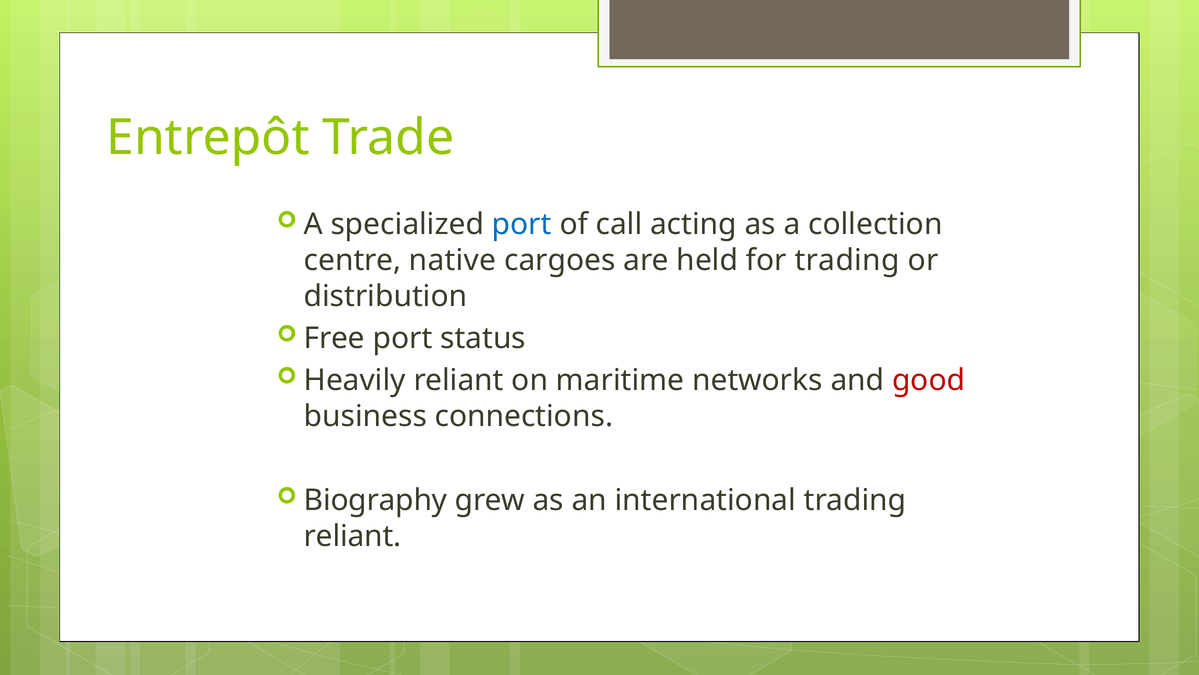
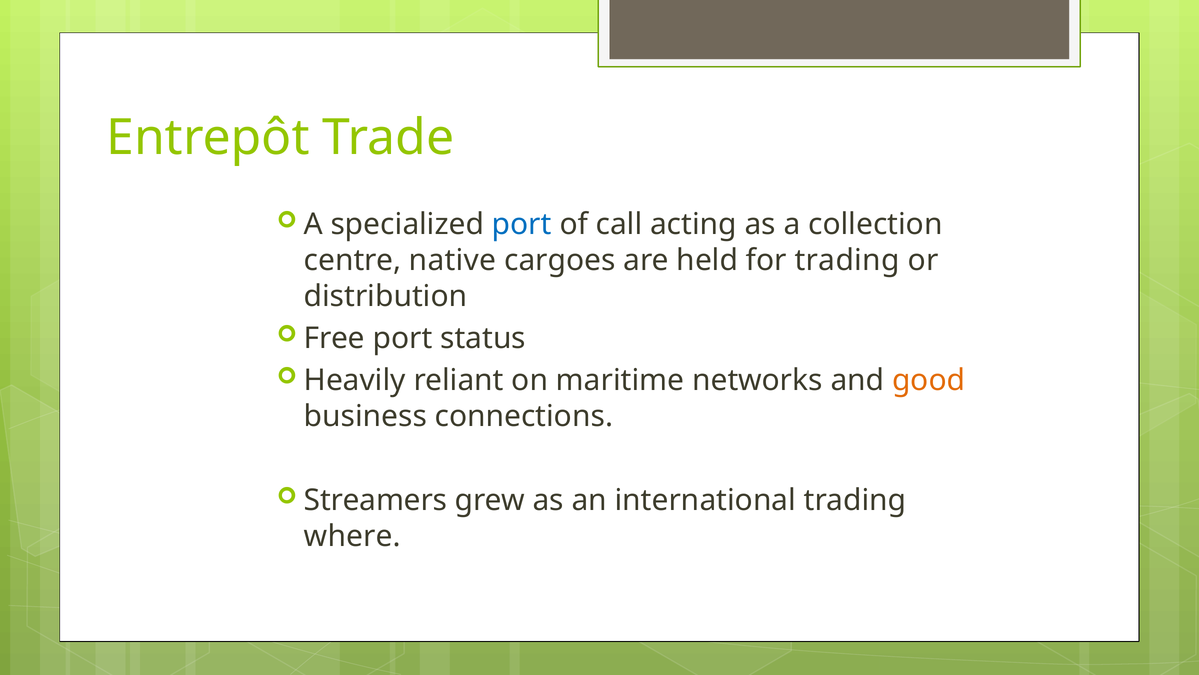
good colour: red -> orange (929, 380)
Biography: Biography -> Streamers (375, 500)
reliant: reliant -> where (352, 536)
